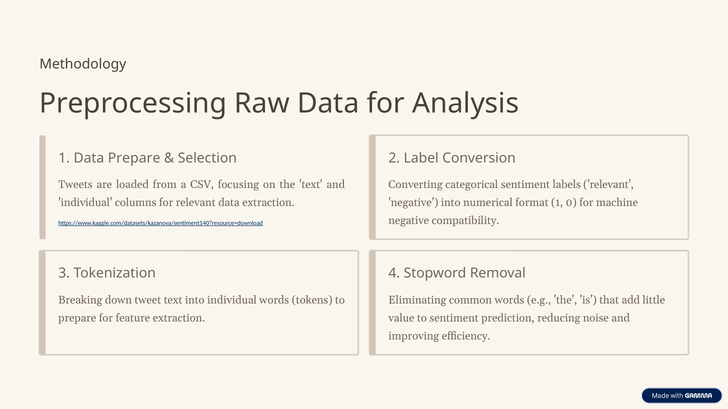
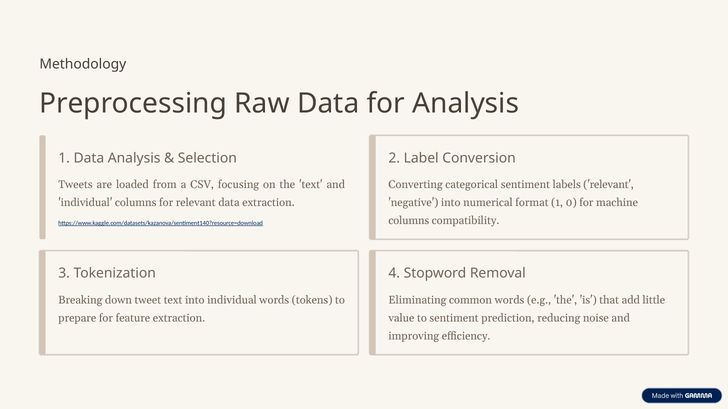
Data Prepare: Prepare -> Analysis (134, 158)
negative: negative -> columns (409, 221)
